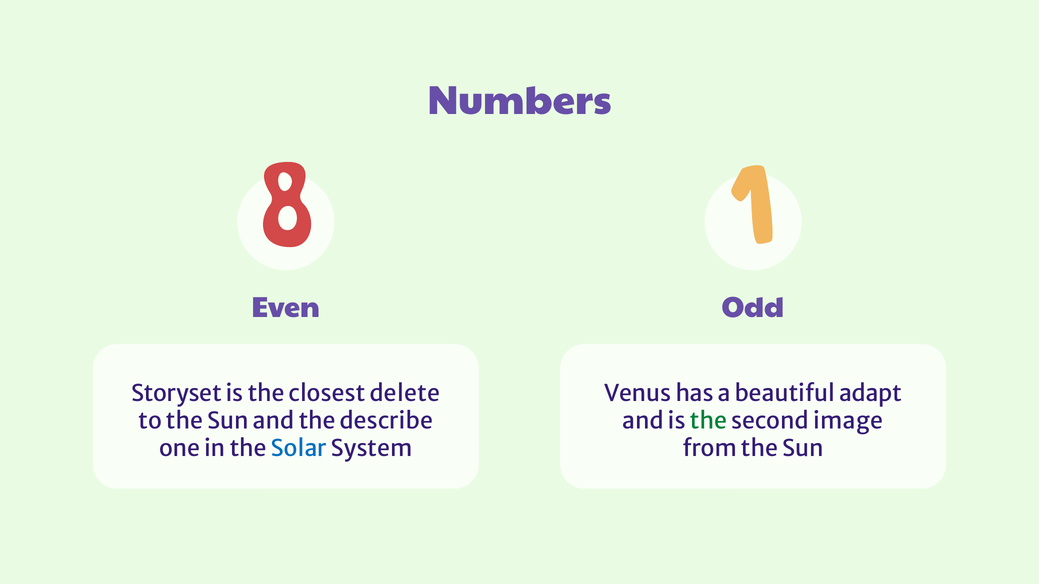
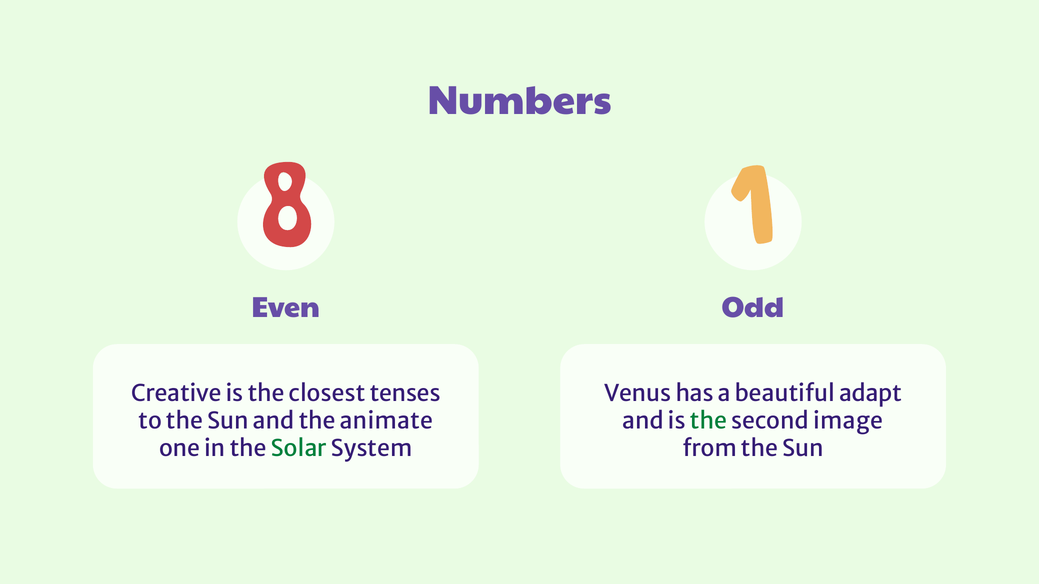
Storyset: Storyset -> Creative (176, 394)
delete: delete -> tenses (405, 394)
describe: describe -> animate (386, 422)
Solar colour: blue -> green (299, 449)
